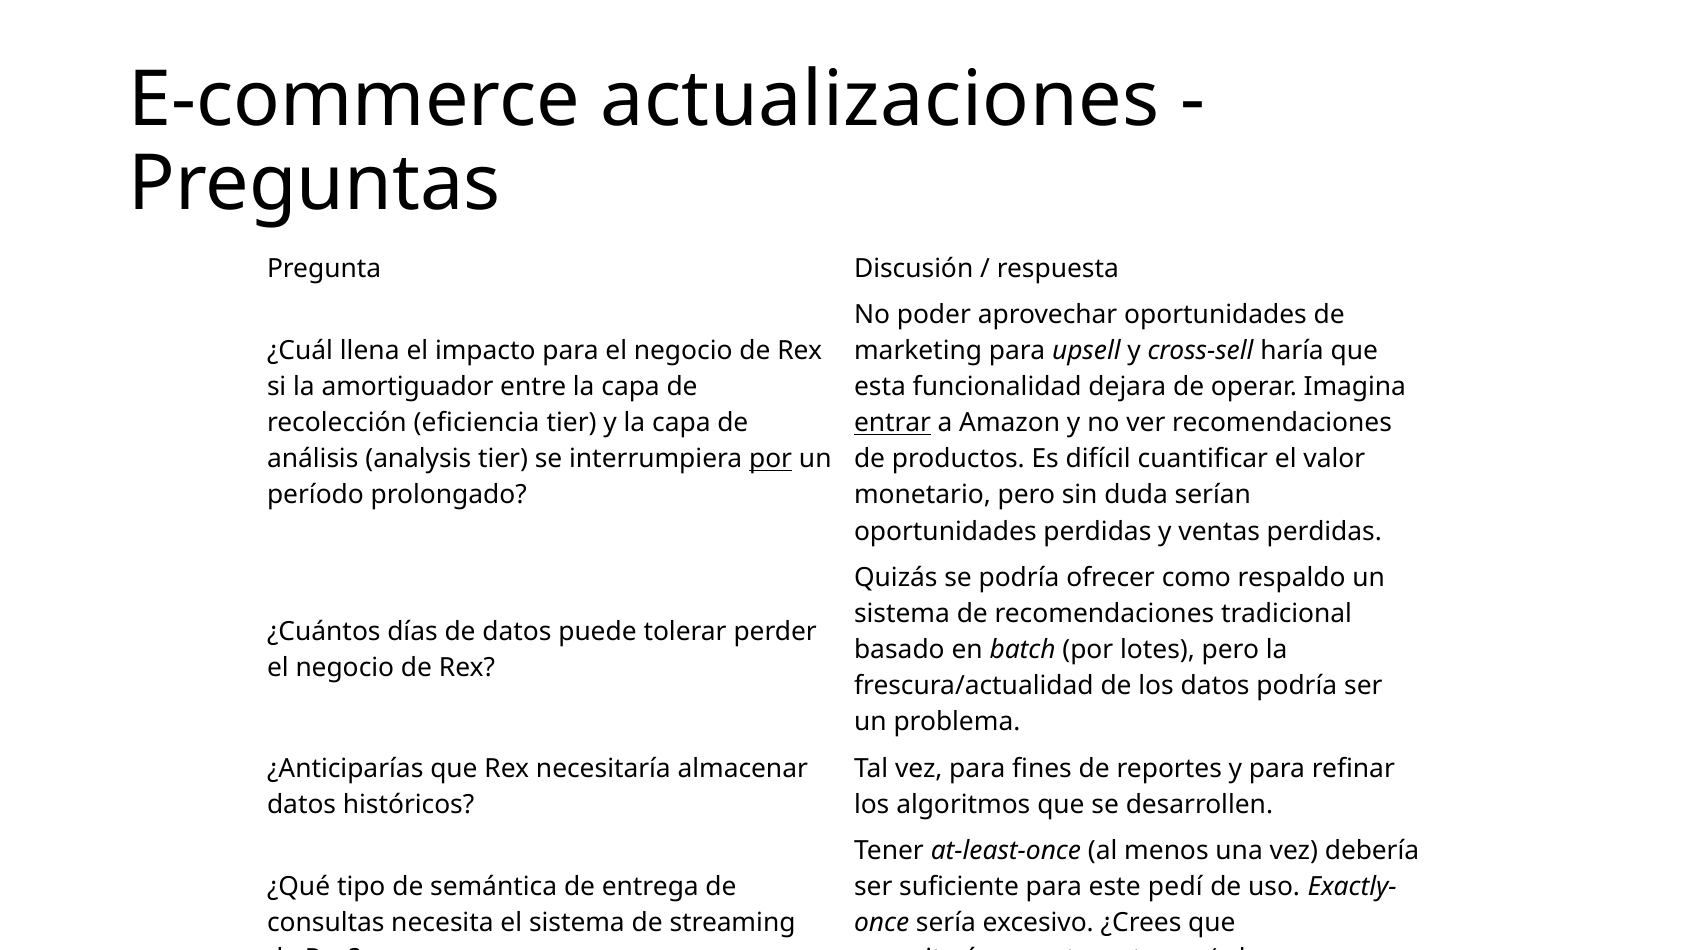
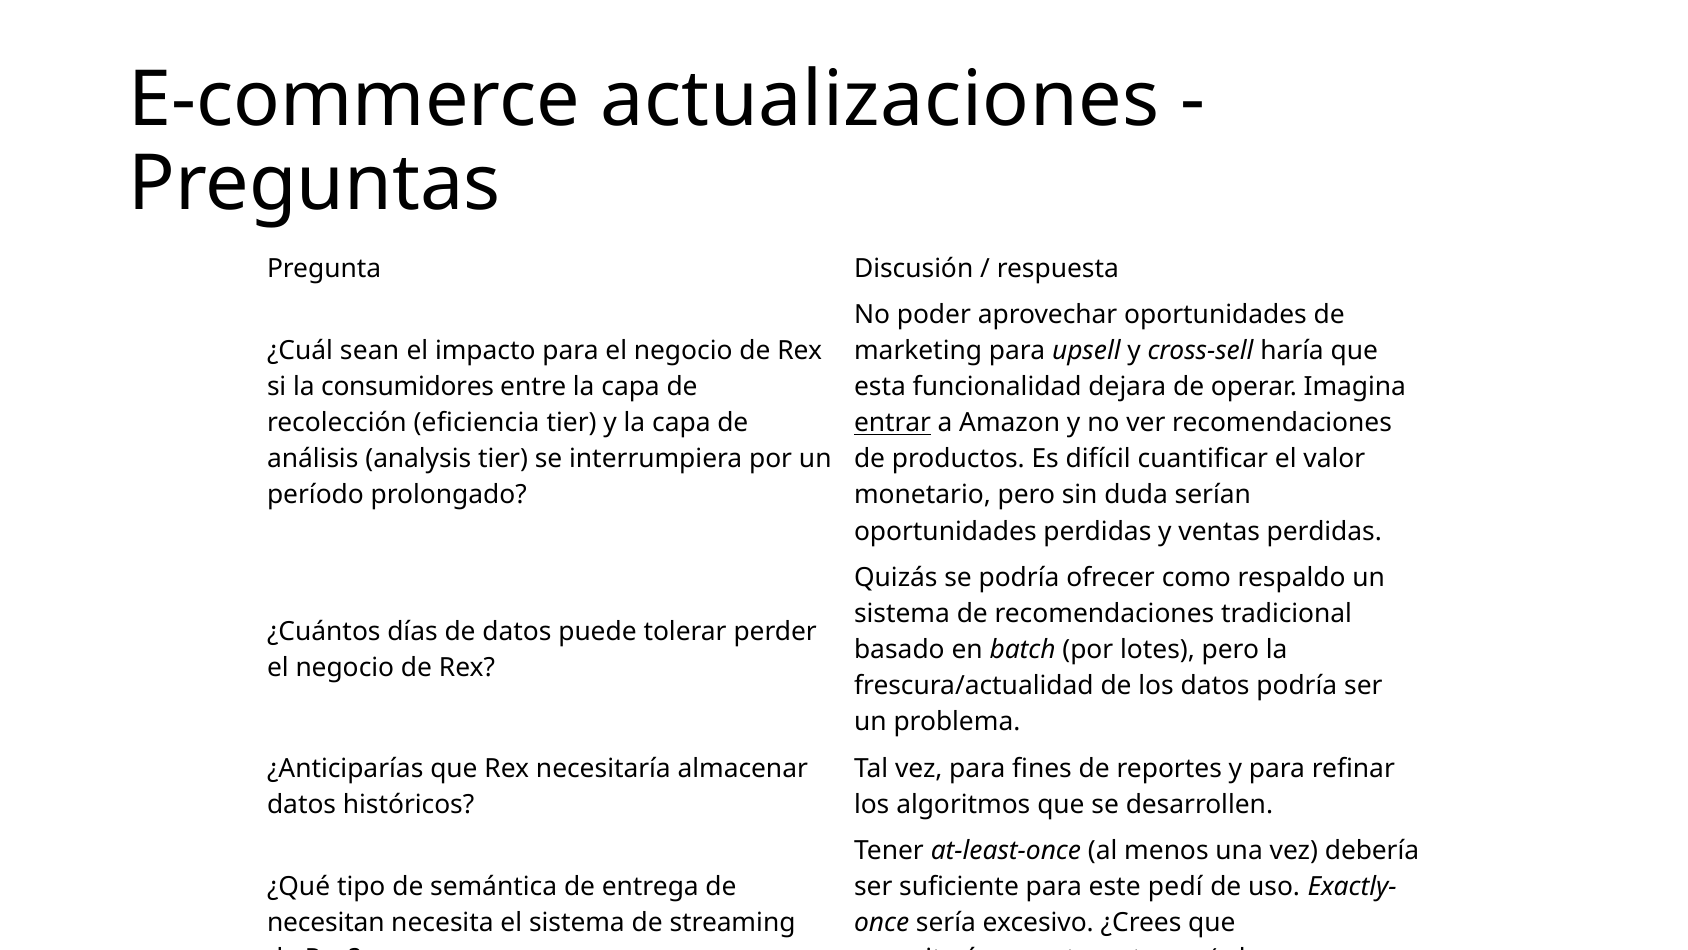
llena: llena -> sean (370, 351)
amortiguador: amortiguador -> consumidores (408, 387)
por underline: present -> none (771, 459)
consultas: consultas -> necesitan (326, 923)
